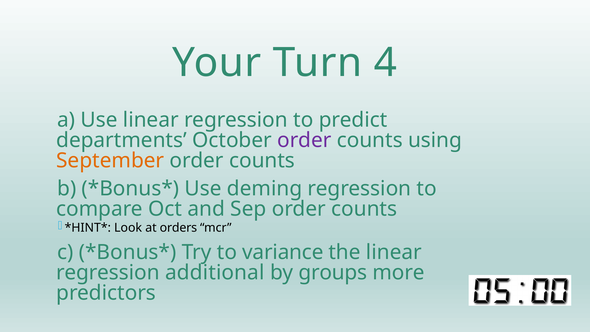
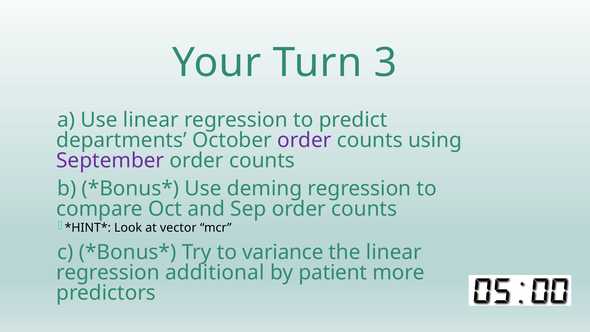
4: 4 -> 3 (385, 63)
September colour: orange -> purple (110, 161)
orders: orders -> vector (178, 228)
groups: groups -> patient (333, 272)
